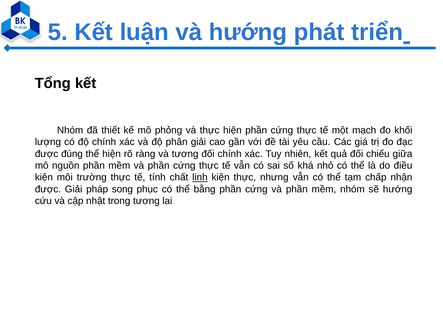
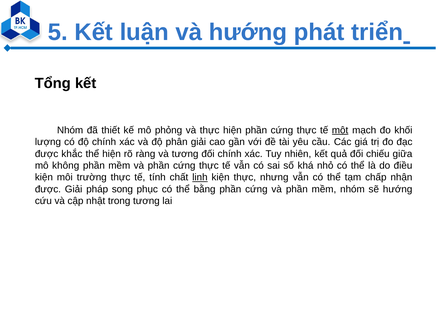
một underline: none -> present (340, 130)
đúng: đúng -> khắc (72, 154)
nguồn: nguồn -> không (66, 166)
